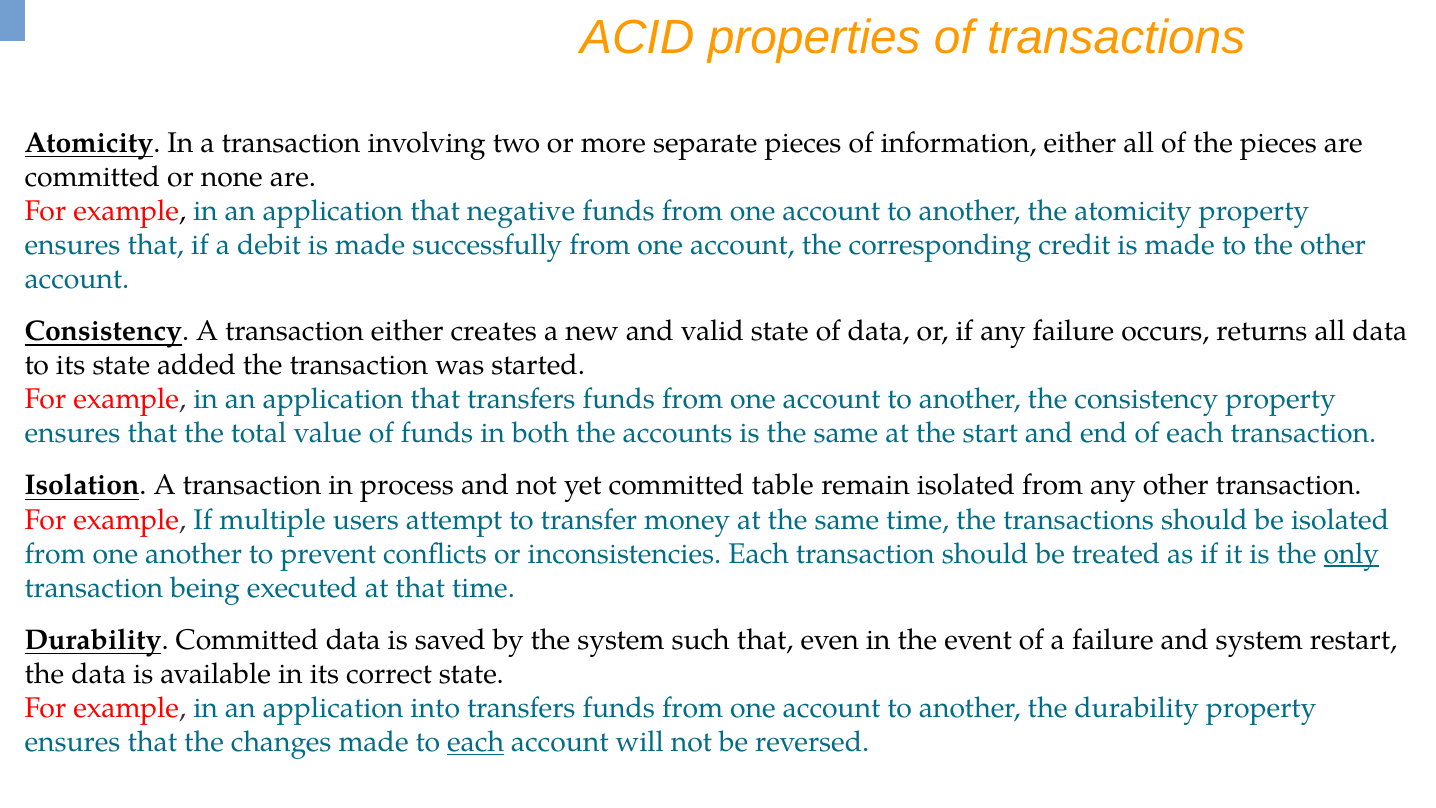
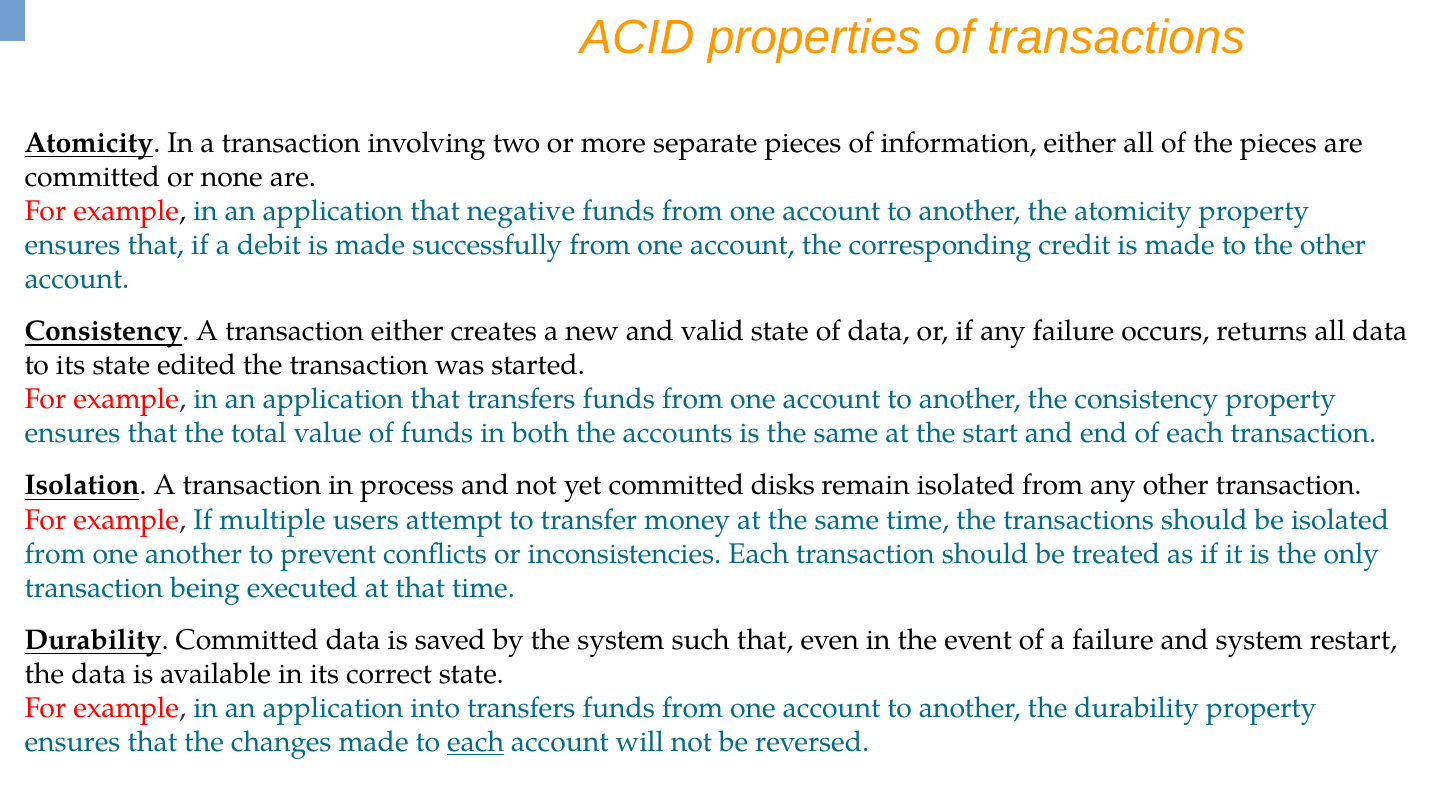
added: added -> edited (197, 365)
table: table -> disks (783, 485)
only underline: present -> none (1351, 554)
